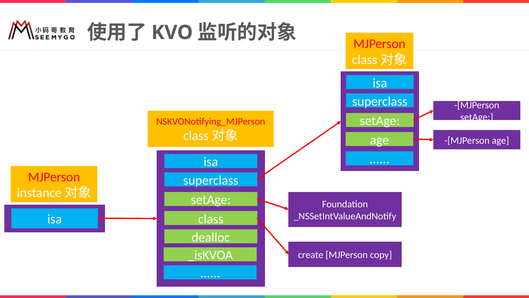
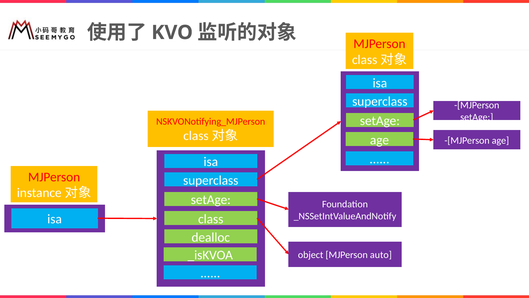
create: create -> object (311, 255)
copy: copy -> auto (381, 255)
